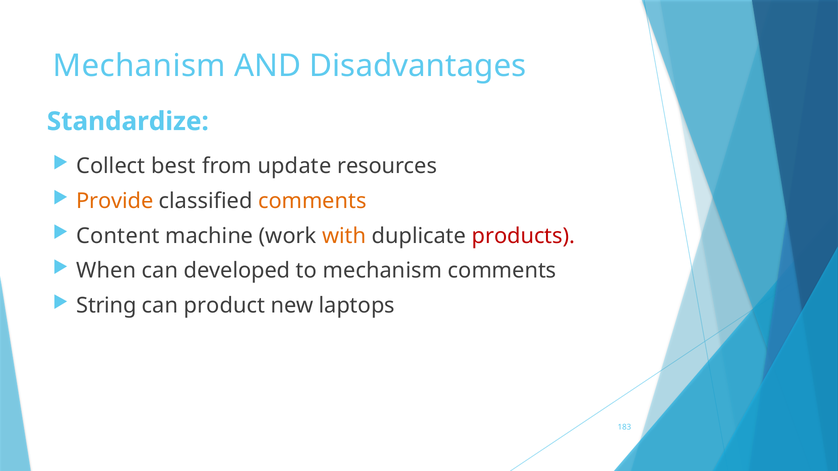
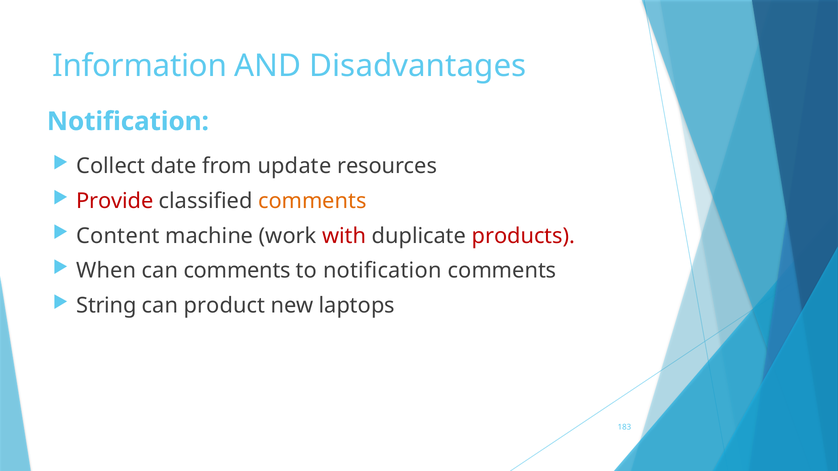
Mechanism: Mechanism -> Information (140, 66)
Standardize: Standardize -> Notification (128, 122)
best: best -> date (174, 166)
Provide colour: orange -> red (115, 201)
with colour: orange -> red (344, 236)
can developed: developed -> comments (237, 271)
to mechanism: mechanism -> notification (382, 271)
